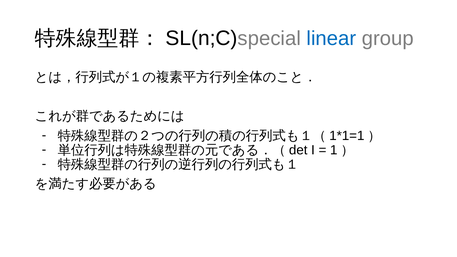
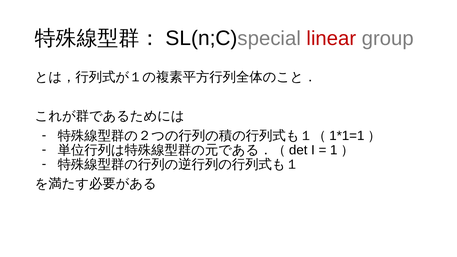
linear colour: blue -> red (331, 39)
